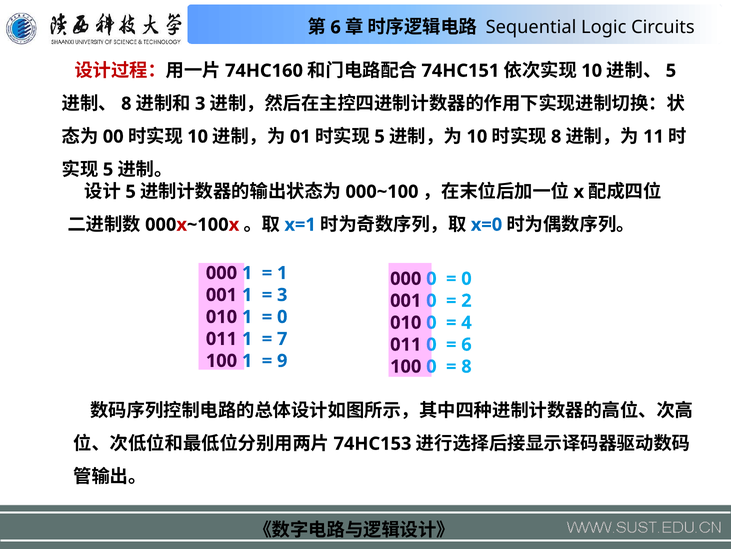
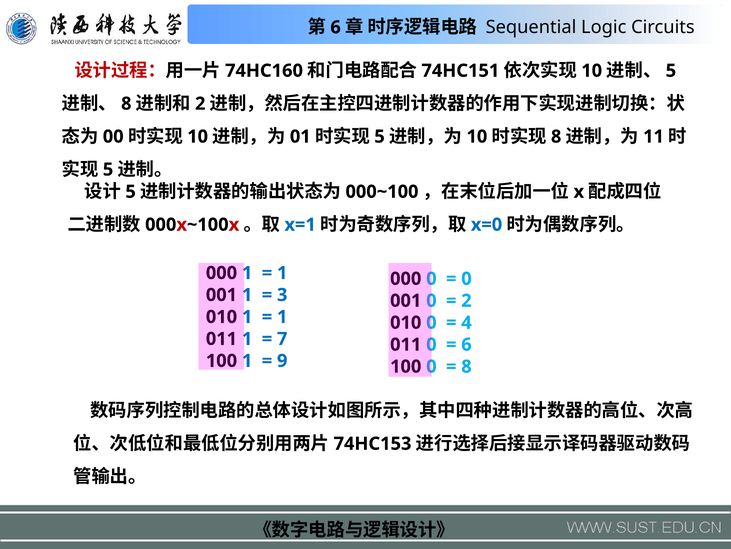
3: 3 -> 2 (200, 104)
0: 0 -> 1 (282, 317)
